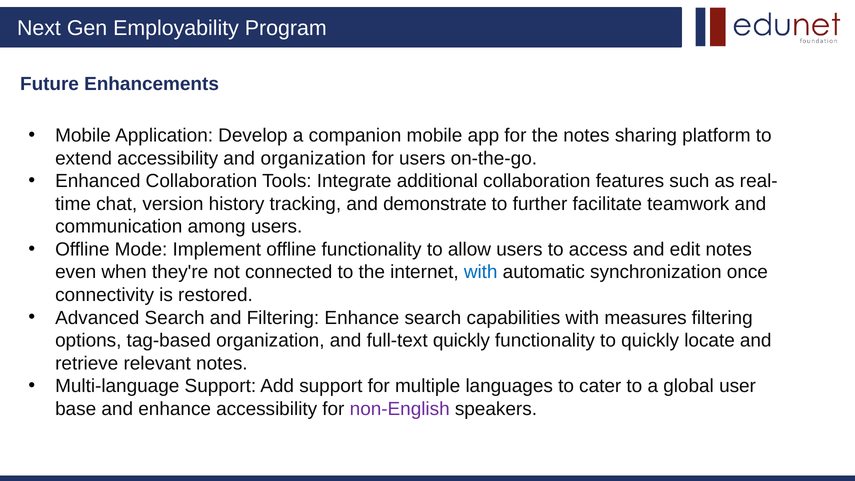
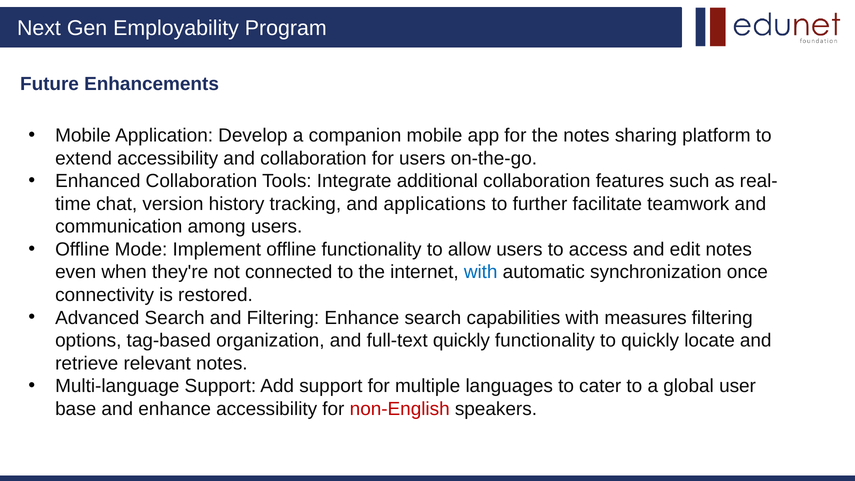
and organization: organization -> collaboration (313, 158)
demonstrate: demonstrate -> applications (435, 204)
non-English colour: purple -> red (400, 409)
